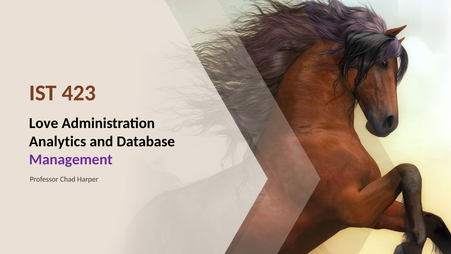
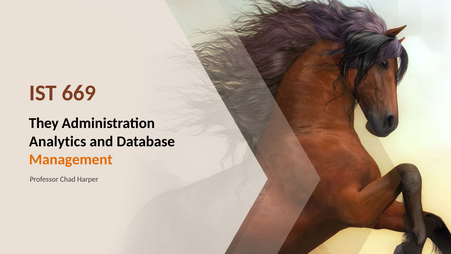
423: 423 -> 669 (79, 93)
Love: Love -> They (44, 123)
Management colour: purple -> orange (71, 159)
